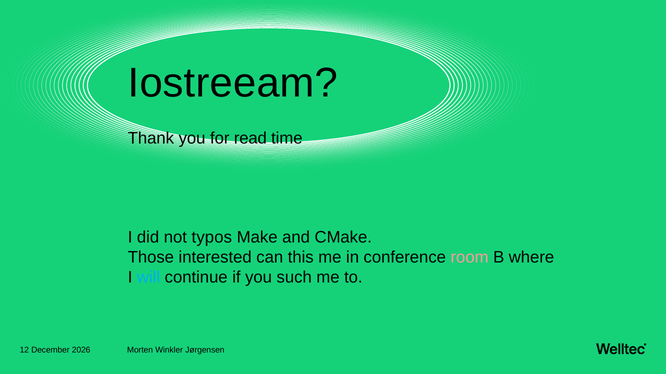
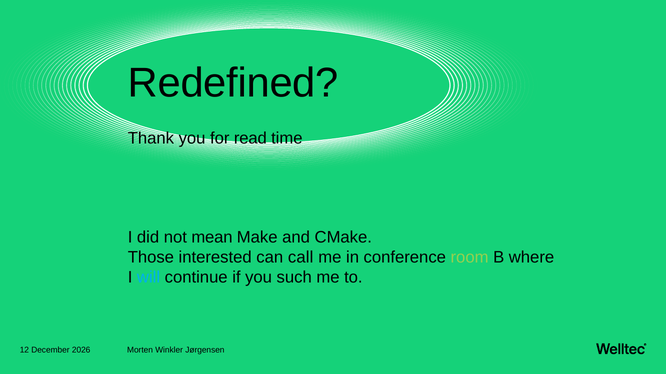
Iostreeam: Iostreeam -> Redefined (233, 83)
typos: typos -> mean (212, 238)
this: this -> call (301, 258)
room colour: pink -> light green (470, 258)
